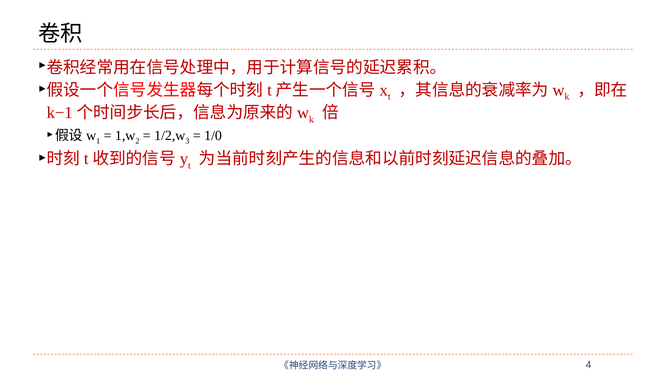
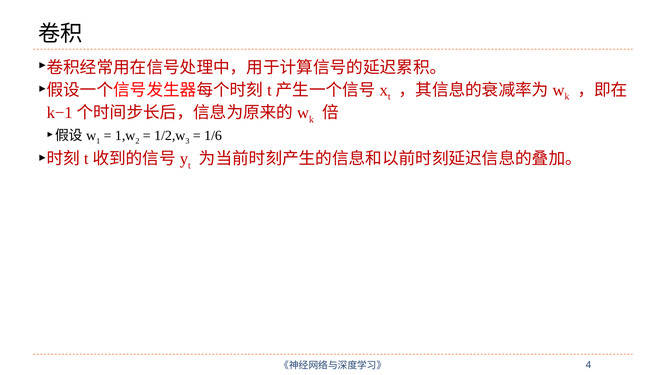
1/0: 1/0 -> 1/6 (213, 136)
